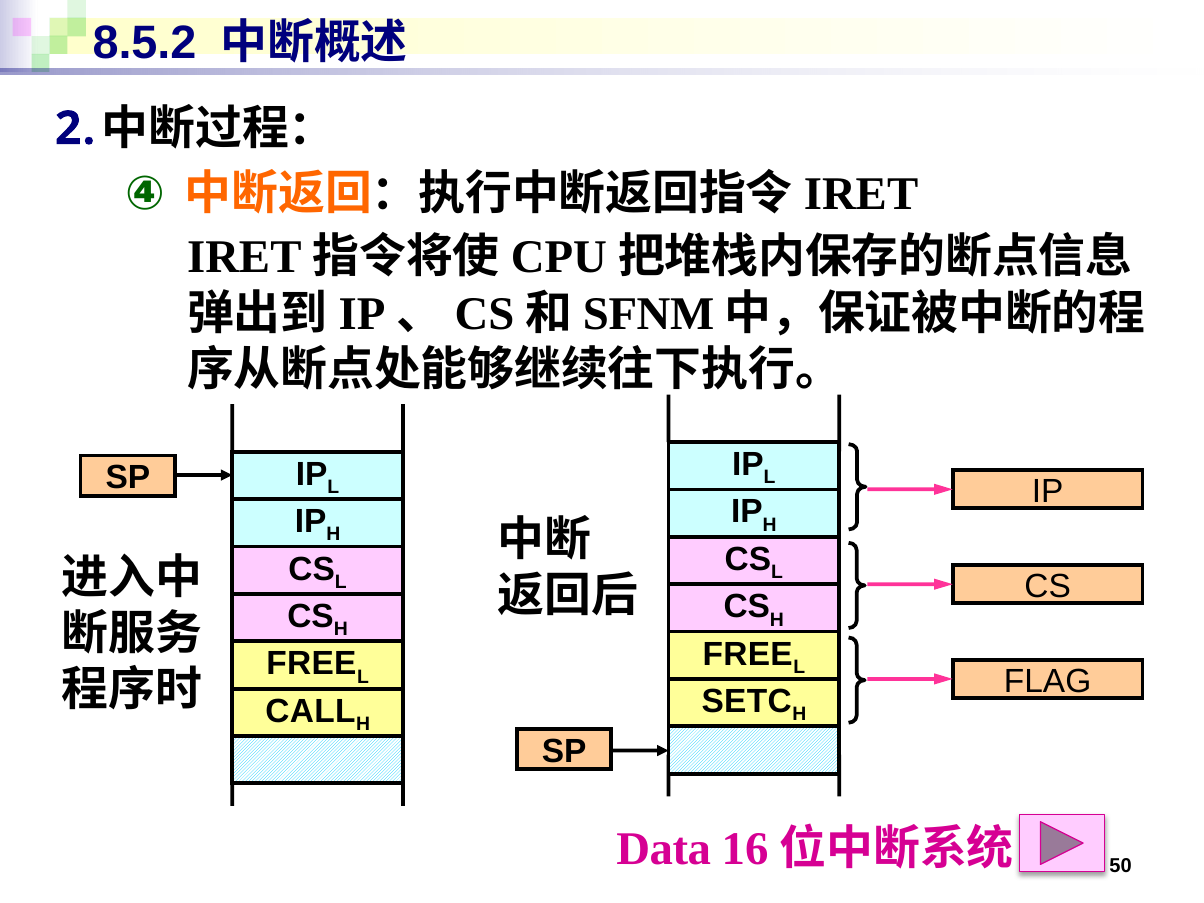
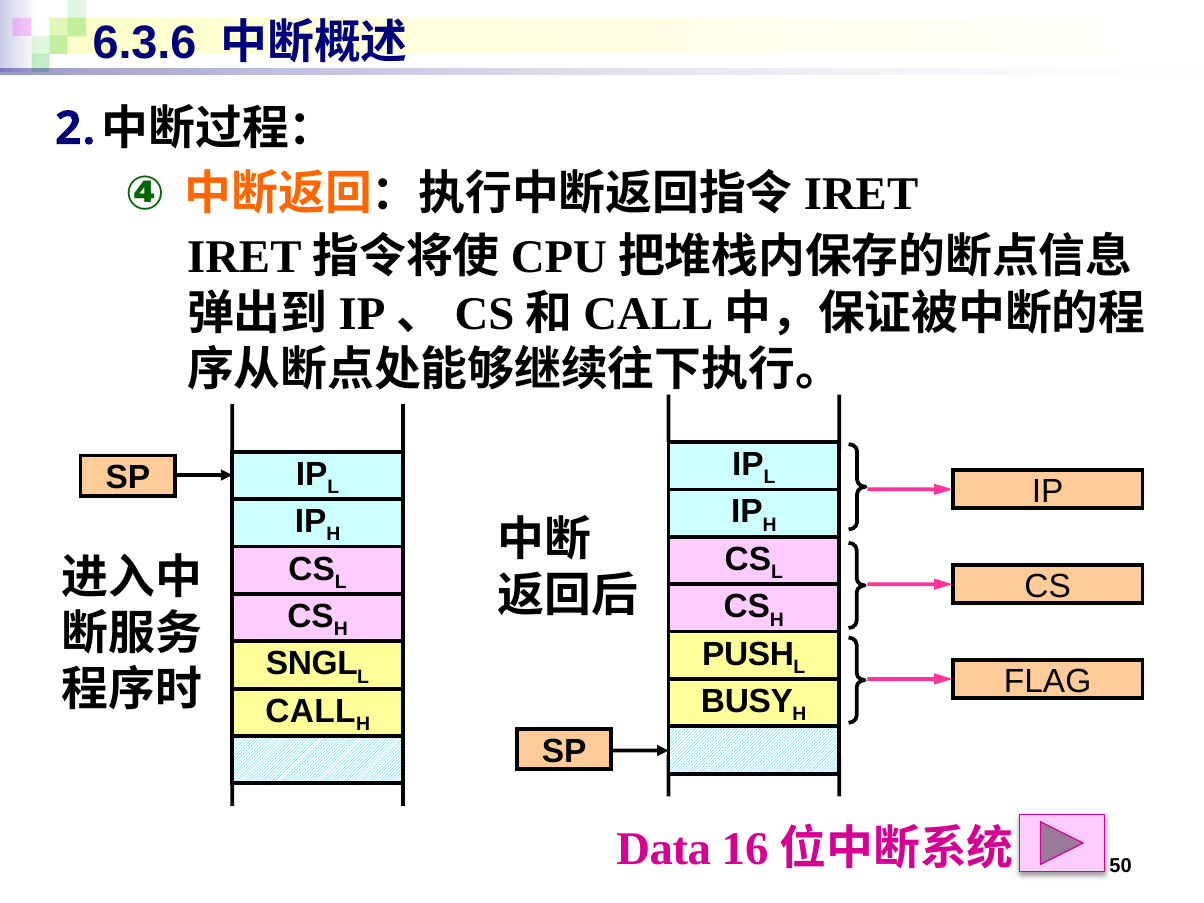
8.5.2: 8.5.2 -> 6.3.6 (144, 43)
SFNM: SFNM -> CALL (648, 314)
FREE: FREE -> PUSH (748, 654)
FREE: FREE -> SNGL (312, 664)
SETC: SETC -> BUSY (747, 701)
